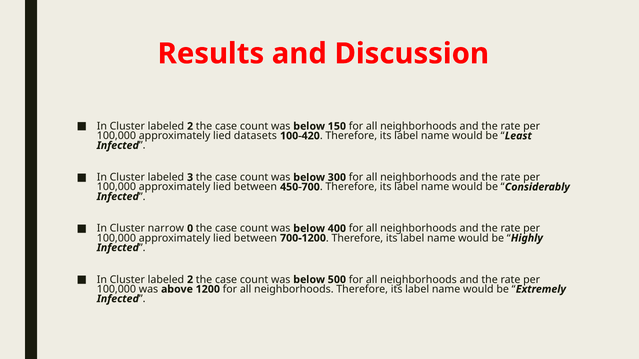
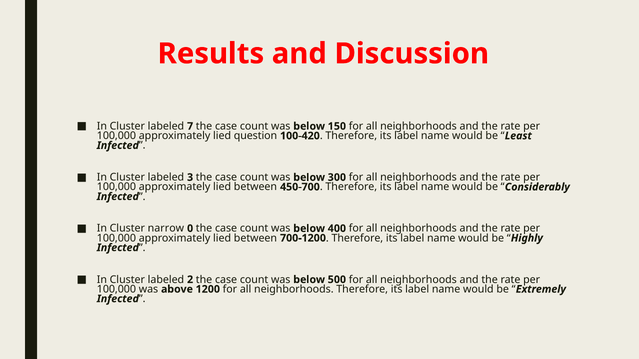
2: 2 -> 7 (190, 126)
datasets: datasets -> question (255, 136)
